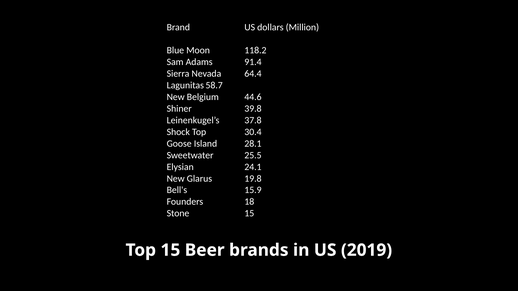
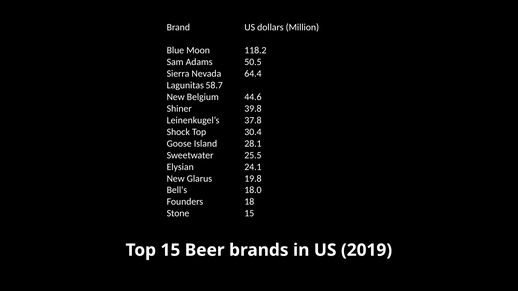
91.4: 91.4 -> 50.5 (253, 62)
15.9: 15.9 -> 18.0 (253, 190)
